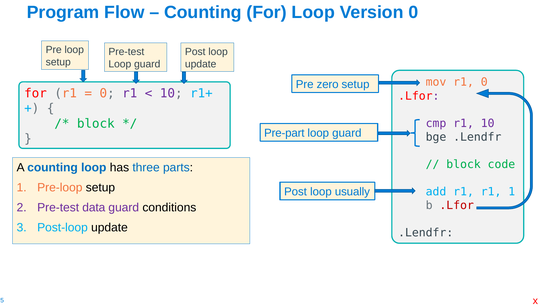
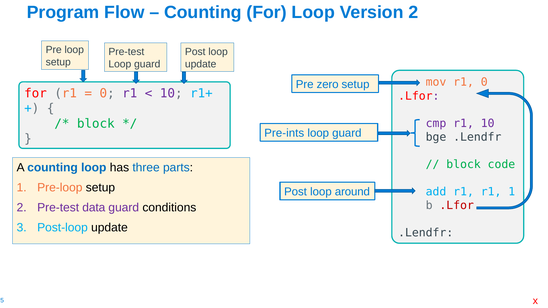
Version 0: 0 -> 2 (413, 12)
Pre-part: Pre-part -> Pre-ints (284, 133)
usually: usually -> around (352, 192)
